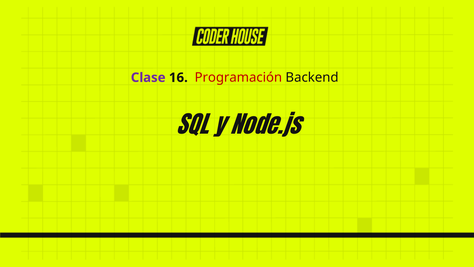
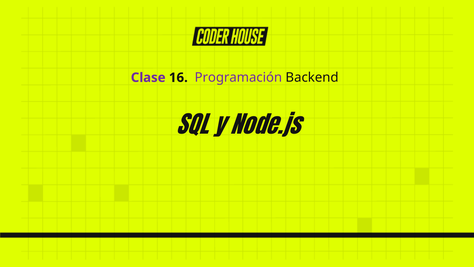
Programación colour: red -> purple (238, 77)
